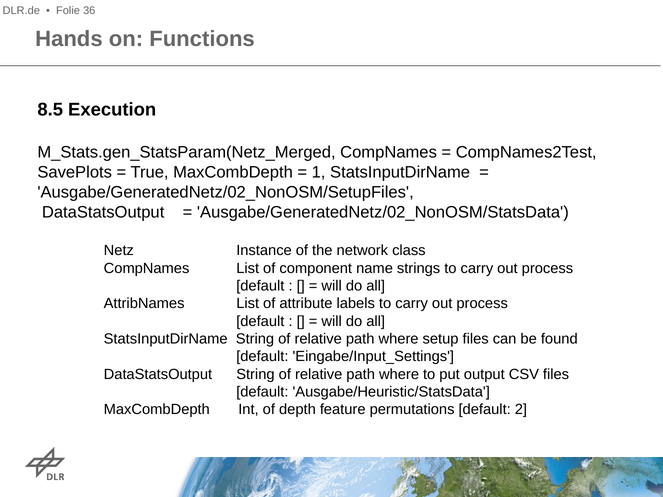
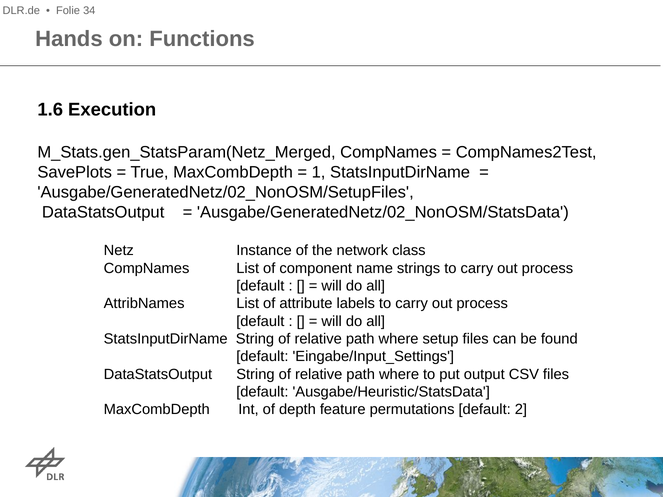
36: 36 -> 34 (89, 11)
8.5: 8.5 -> 1.6 (50, 110)
